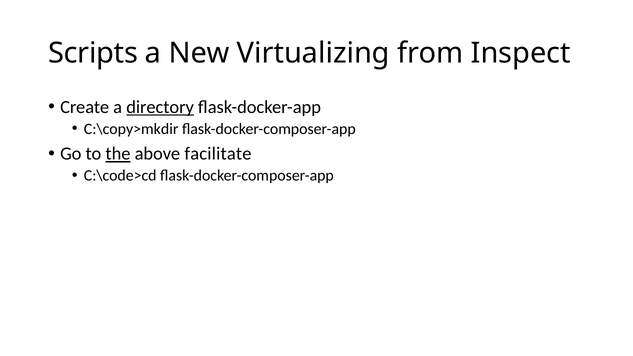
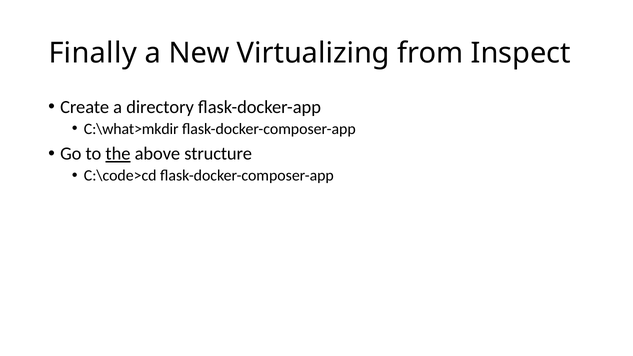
Scripts: Scripts -> Finally (93, 53)
directory underline: present -> none (160, 107)
C:\copy>mkdir: C:\copy>mkdir -> C:\what>mkdir (131, 129)
facilitate: facilitate -> structure (218, 154)
